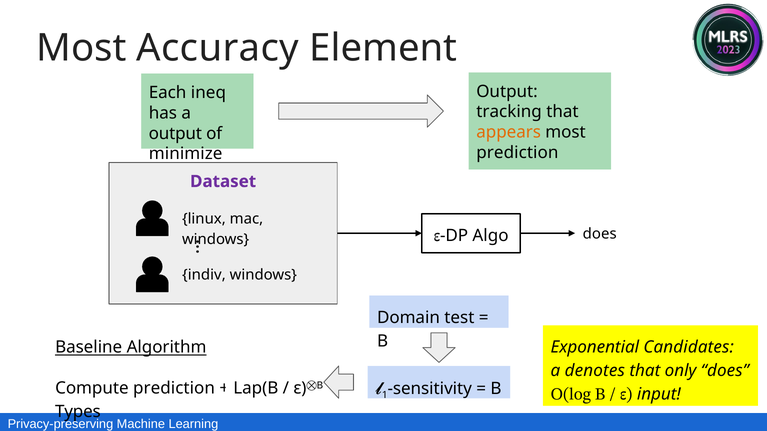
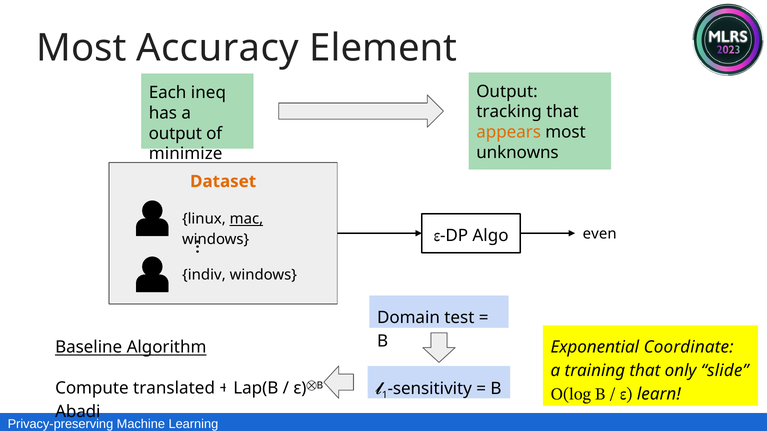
prediction: prediction -> unknowns (517, 153)
Dataset colour: purple -> orange (223, 182)
mac underline: none -> present (246, 219)
Algo does: does -> even (600, 234)
Candidates: Candidates -> Coordinate (689, 348)
denotes: denotes -> training (595, 371)
only does: does -> slide (725, 371)
Compute prediction: prediction -> translated (174, 388)
input: input -> learn (659, 395)
Types: Types -> Abadi (78, 412)
